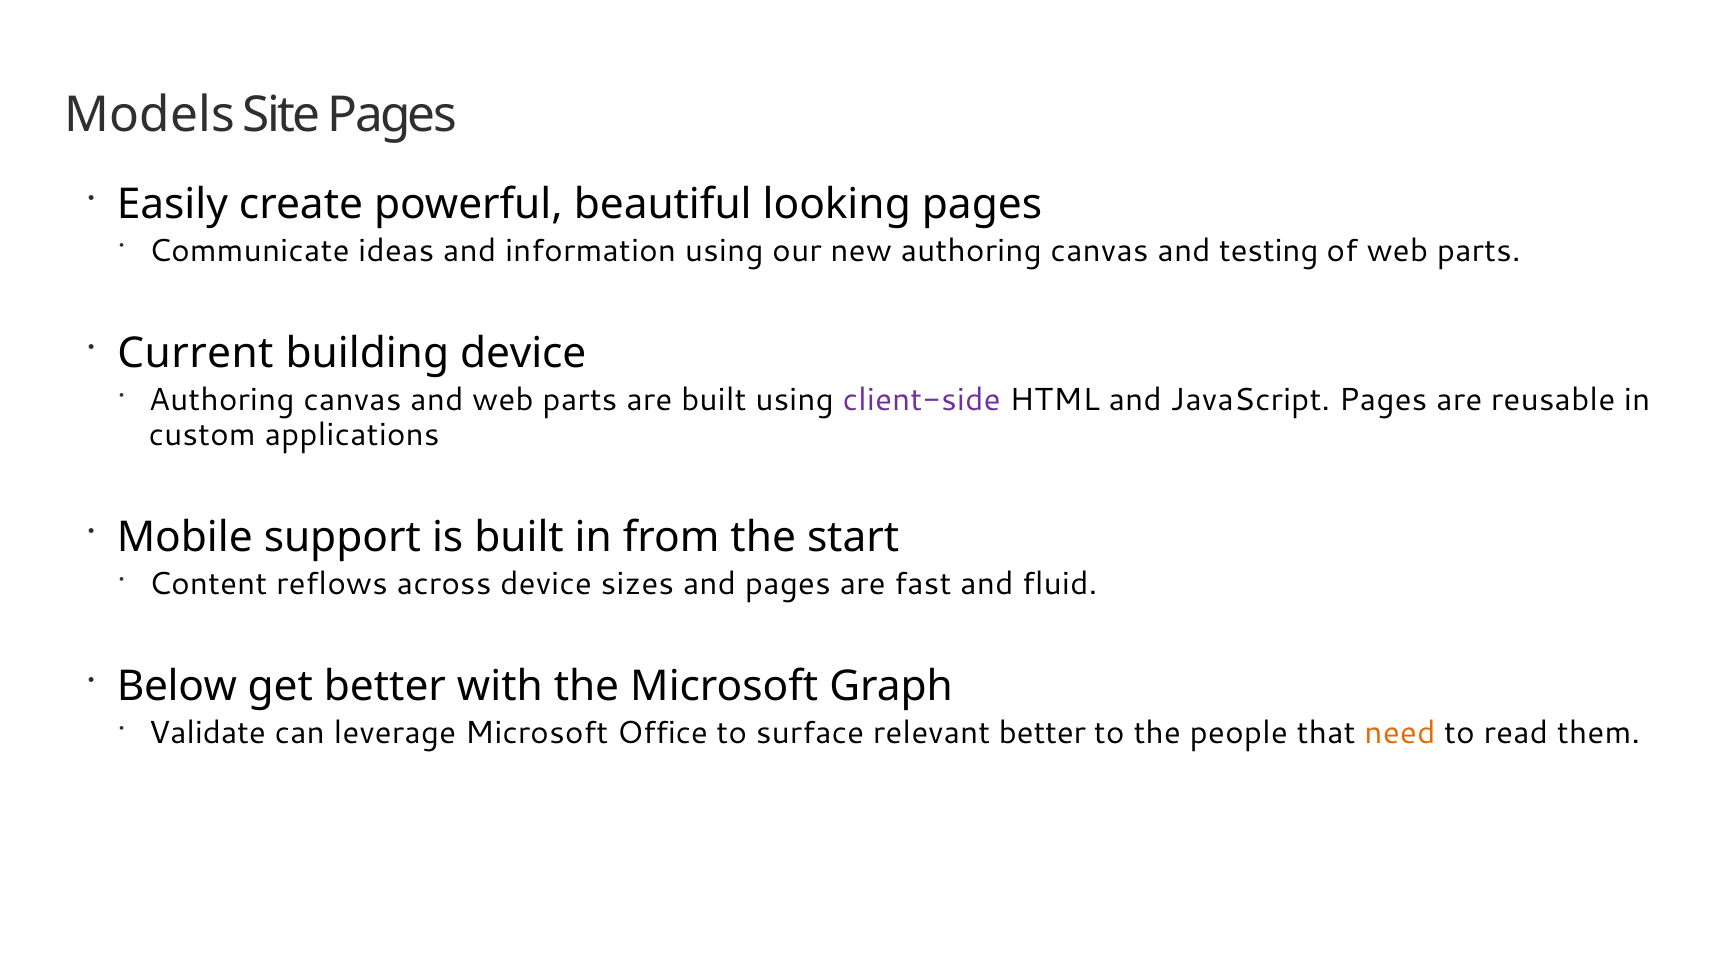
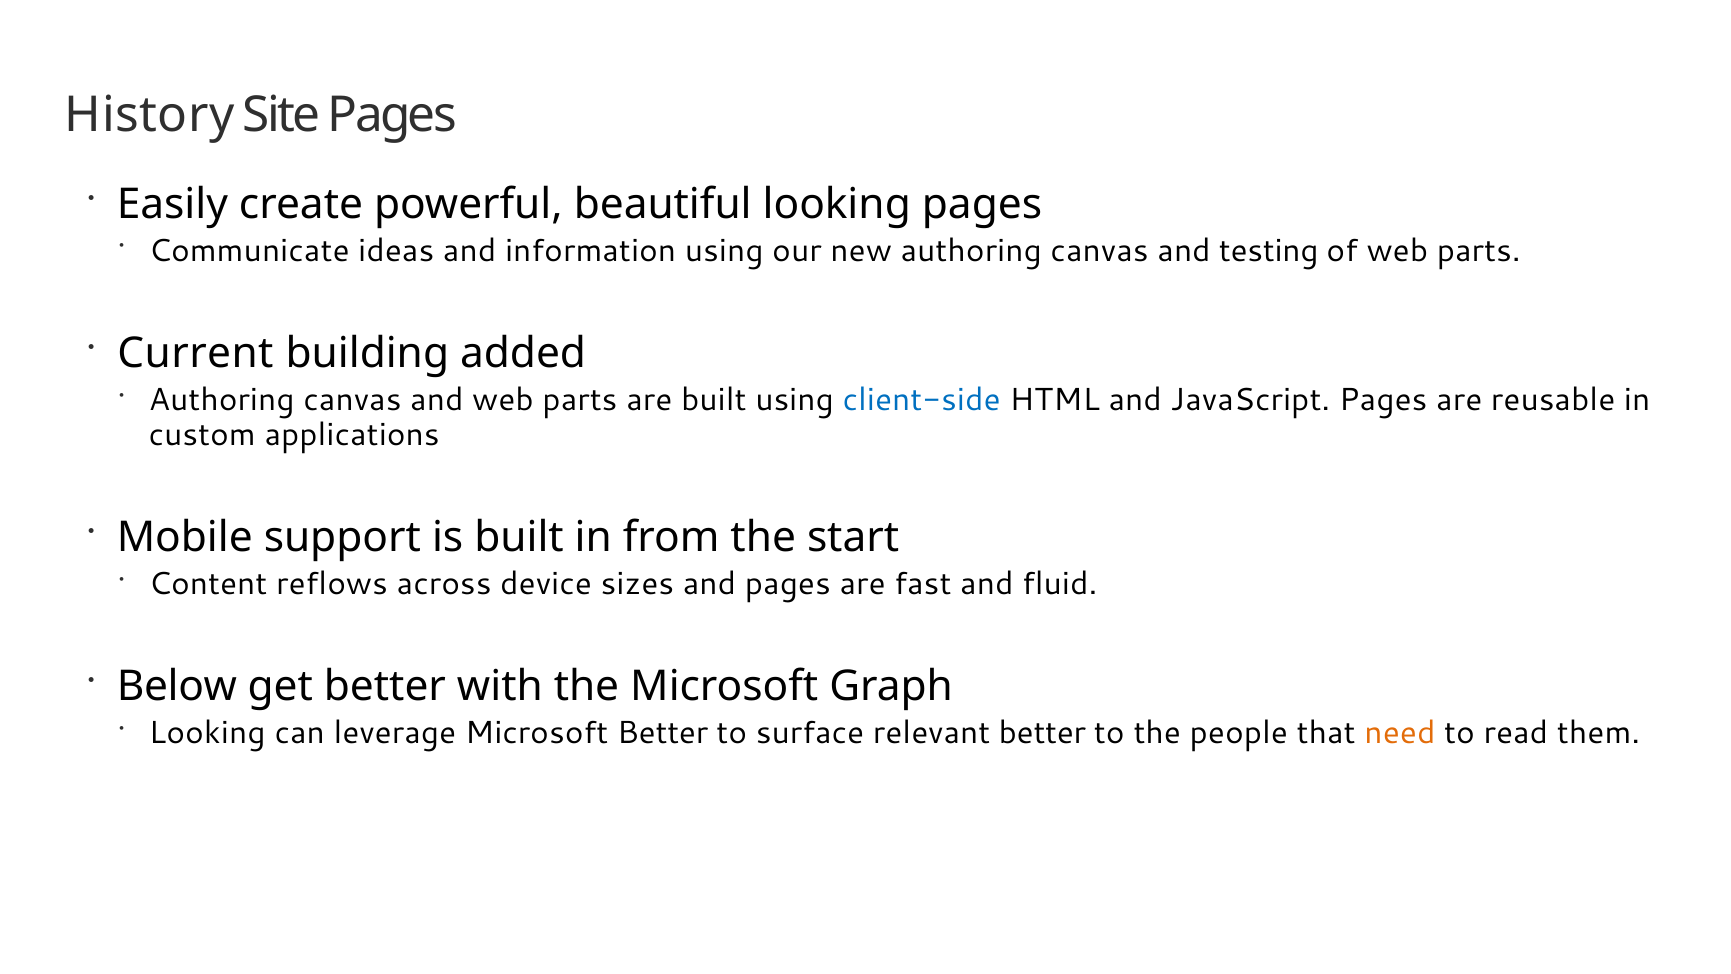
Models: Models -> History (150, 115)
building device: device -> added (523, 353)
client-side colour: purple -> blue (922, 400)
Validate: Validate -> Looking (207, 733)
Microsoft Office: Office -> Better (663, 733)
